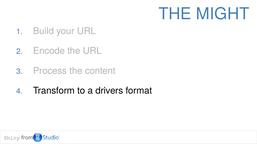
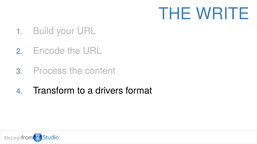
MIGHT: MIGHT -> WRITE (223, 14)
